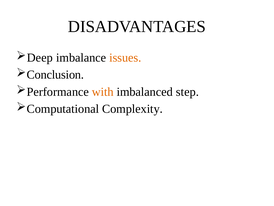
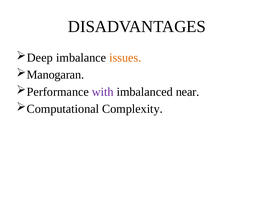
Conclusion: Conclusion -> Manogaran (55, 75)
with colour: orange -> purple (103, 92)
step: step -> near (188, 92)
